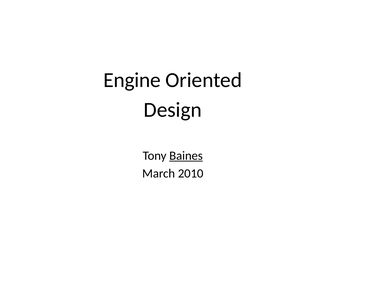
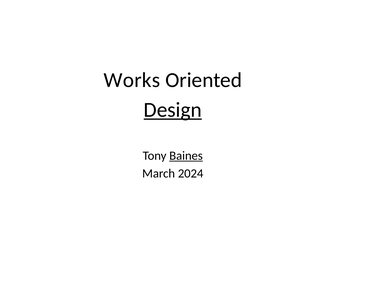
Engine: Engine -> Works (132, 80)
Design underline: none -> present (173, 110)
2010: 2010 -> 2024 (191, 173)
